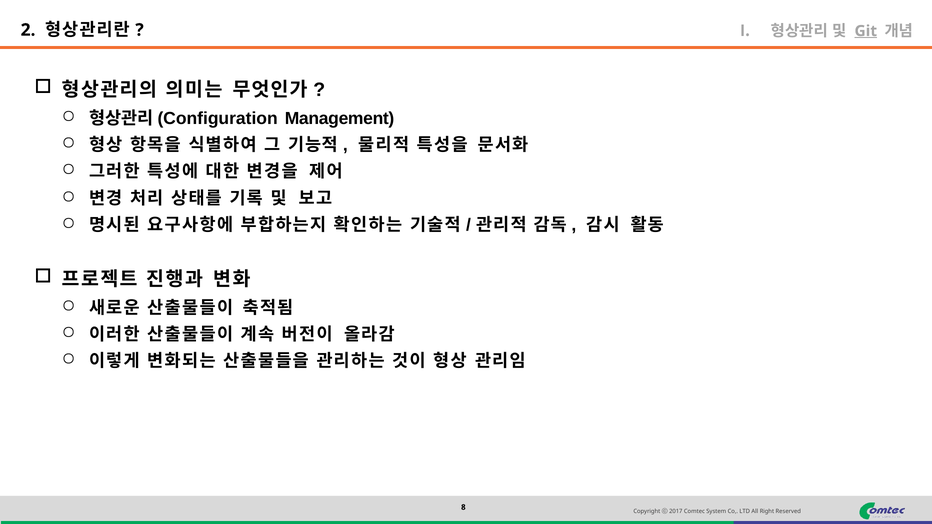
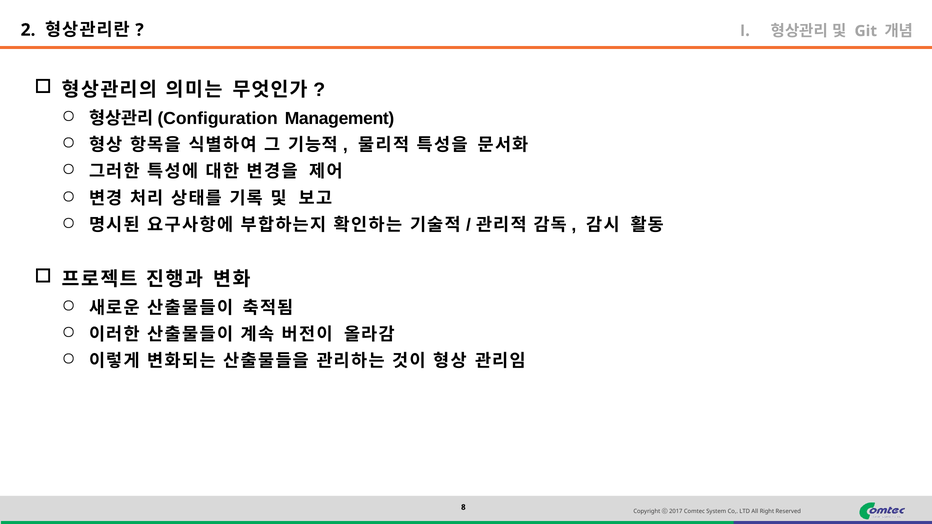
Git underline: present -> none (866, 31)
